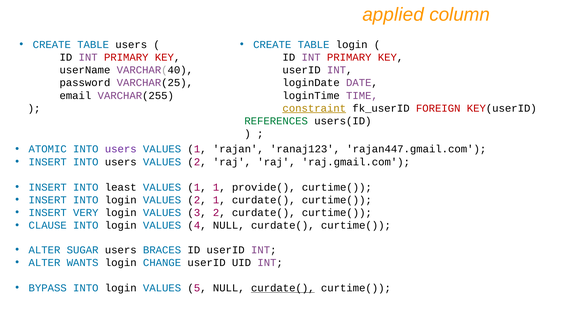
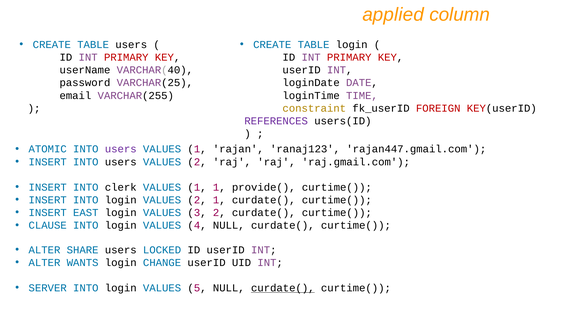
constraint underline: present -> none (314, 108)
REFERENCES colour: green -> purple (276, 121)
least: least -> clerk (121, 187)
VERY: VERY -> EAST (86, 213)
SUGAR: SUGAR -> SHARE (83, 250)
BRACES: BRACES -> LOCKED (162, 250)
BYPASS: BYPASS -> SERVER (48, 288)
